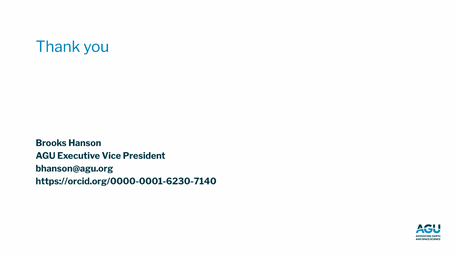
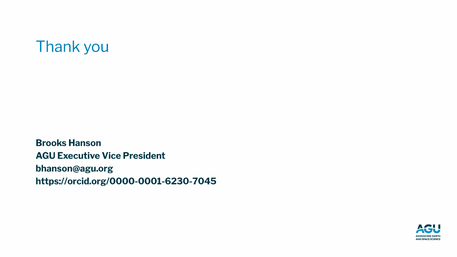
https://orcid.org/0000-0001-6230-7140: https://orcid.org/0000-0001-6230-7140 -> https://orcid.org/0000-0001-6230-7045 (126, 181)
